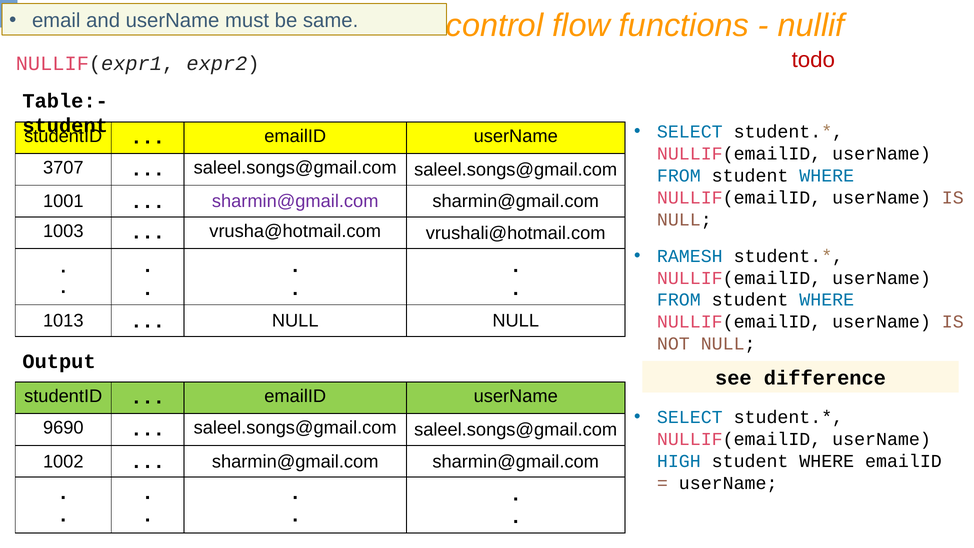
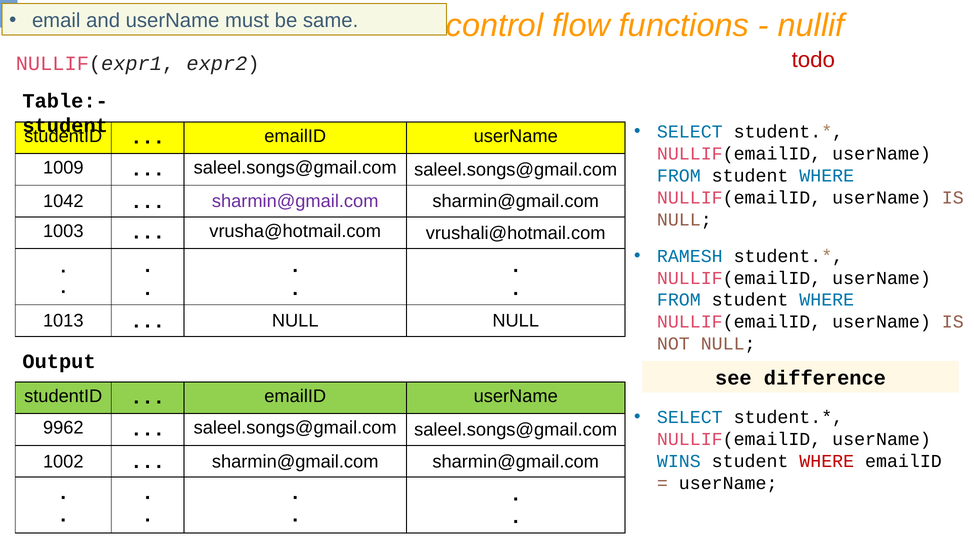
3707: 3707 -> 1009 (63, 168)
1001: 1001 -> 1042 (63, 201)
9690: 9690 -> 9962 (63, 428)
HIGH: HIGH -> WINS (679, 461)
WHERE colour: black -> red (827, 461)
